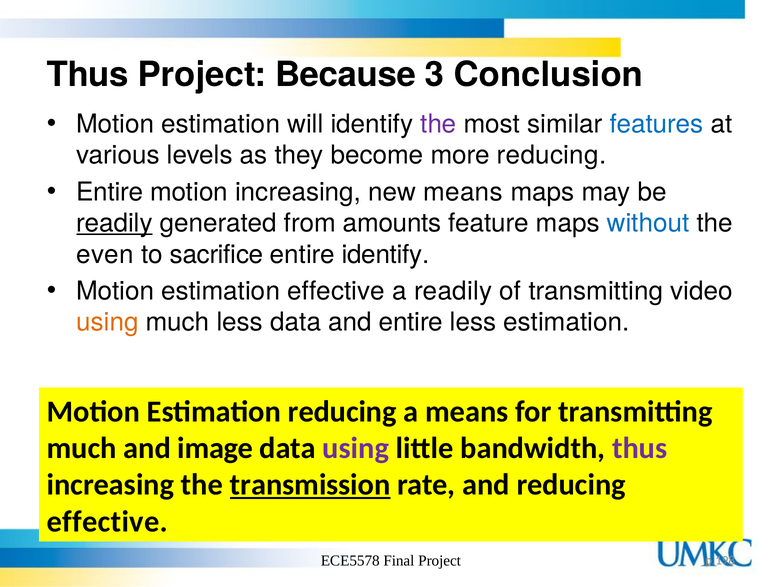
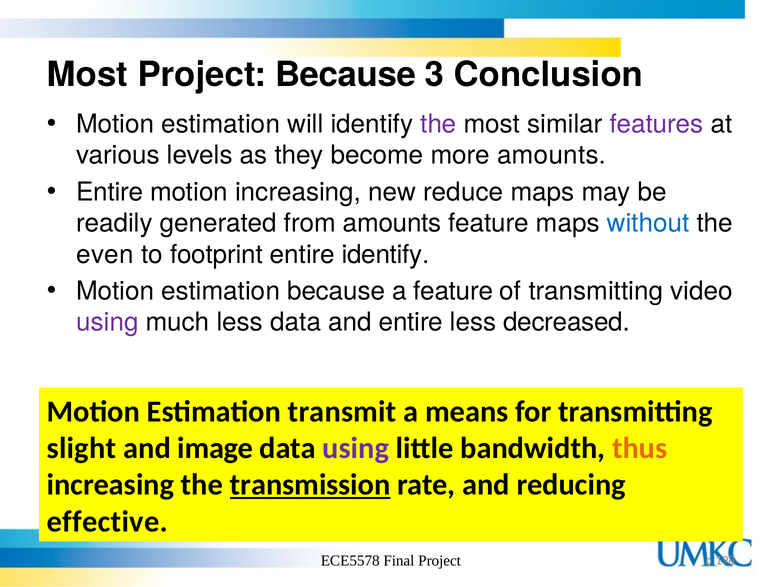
Thus: Thus -> Most (87, 75)
features colour: blue -> purple (657, 124)
more reducing: reducing -> amounts (552, 155)
new means: means -> reduce (463, 192)
readily underline: present -> none (114, 223)
sacrifice: sacrifice -> footprint (216, 254)
estimation effective: effective -> because (336, 291)
a readily: readily -> feature (453, 291)
using colour: orange -> purple (107, 322)
less estimation: estimation -> decreased (567, 322)
Estimation reducing: reducing -> transmit (342, 411)
much: much -> slight (81, 448)
thus colour: purple -> orange (640, 448)
